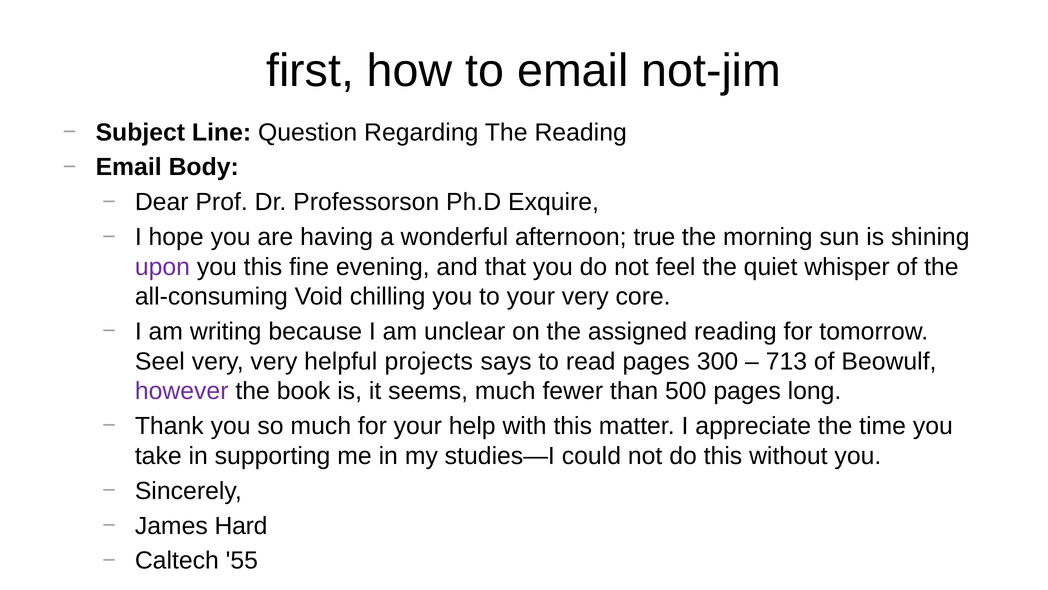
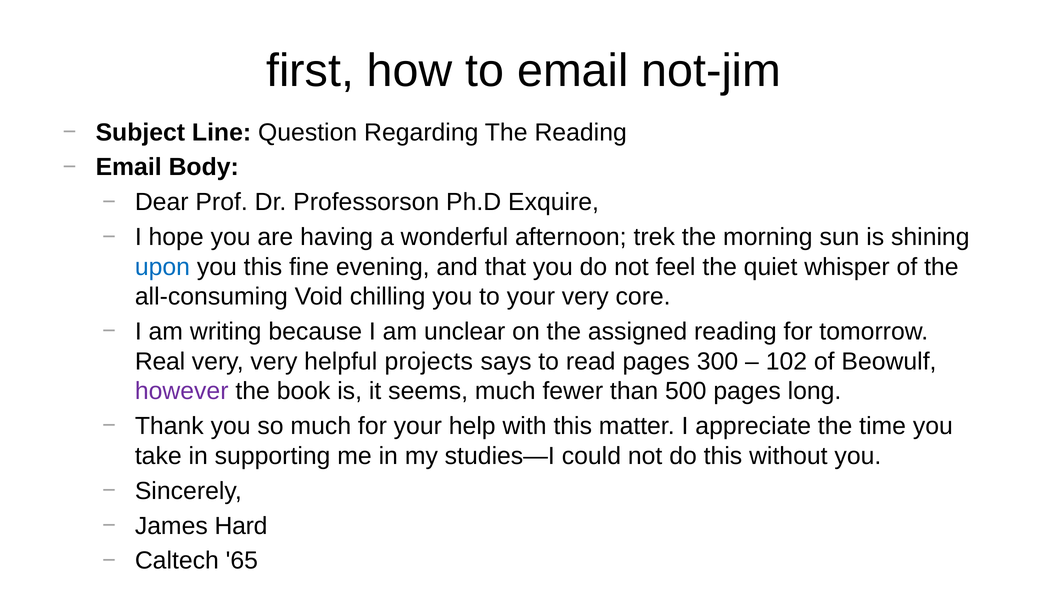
true: true -> trek (654, 237)
upon colour: purple -> blue (162, 267)
Seel: Seel -> Real (160, 361)
713: 713 -> 102 (786, 361)
55: 55 -> 65 (242, 560)
